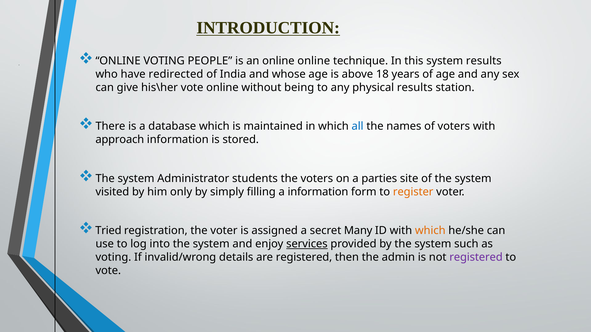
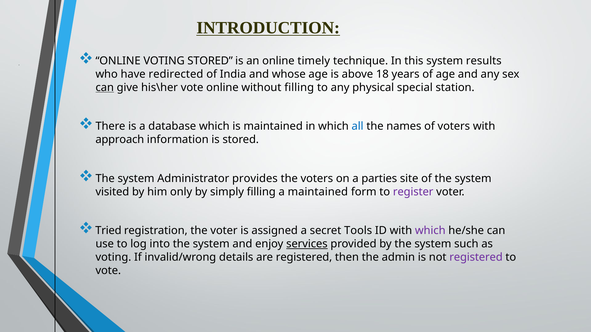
VOTING PEOPLE: PEOPLE -> STORED (210, 61)
online online: online -> timely (314, 61)
can underline: none -> present (105, 88)
without being: being -> filling (299, 88)
physical results: results -> special (415, 88)
students: students -> provides (255, 179)
a information: information -> maintained (318, 192)
register colour: orange -> purple (413, 192)
Many: Many -> Tools (358, 231)
which colour: orange -> purple (430, 231)
